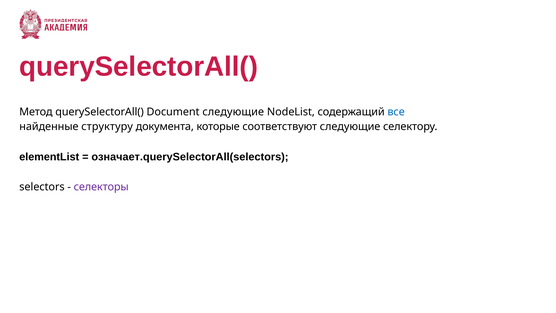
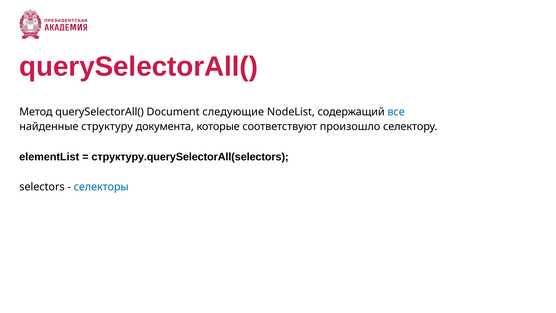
соответствуют следующие: следующие -> произошло (350, 126)
означает.querySelectorAll(selectors: означает.querySelectorAll(selectors -> структуру.querySelectorAll(selectors (190, 157)
селекторы colour: purple -> blue (101, 187)
